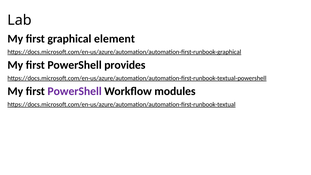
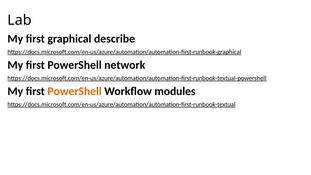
element: element -> describe (115, 39)
provides: provides -> network (125, 65)
PowerShell colour: purple -> orange (75, 91)
